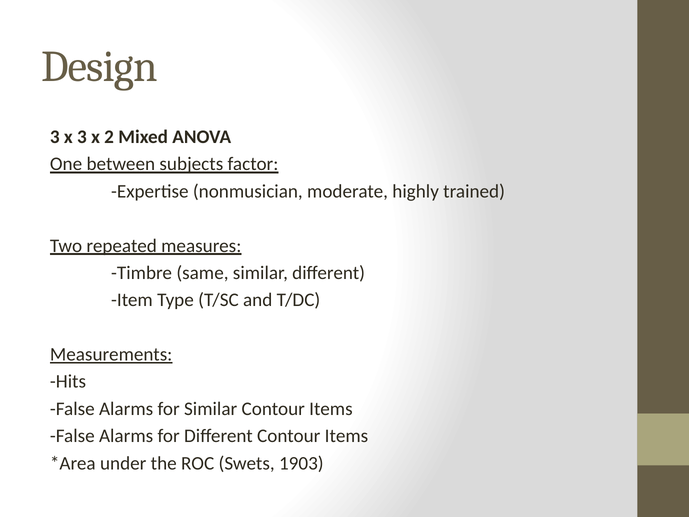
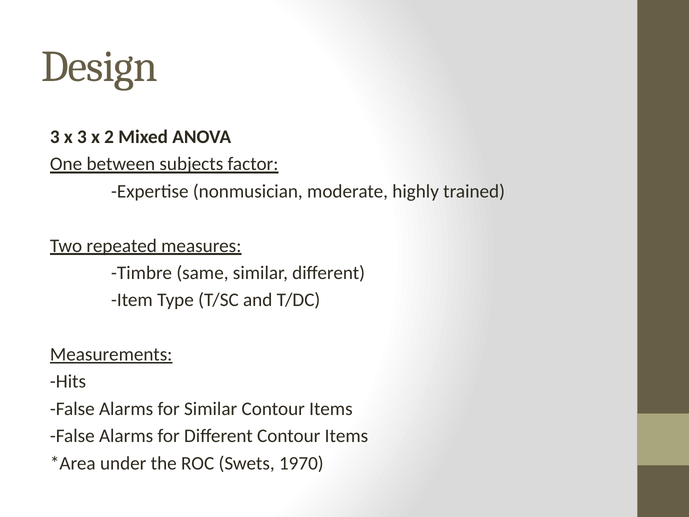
1903: 1903 -> 1970 (301, 463)
